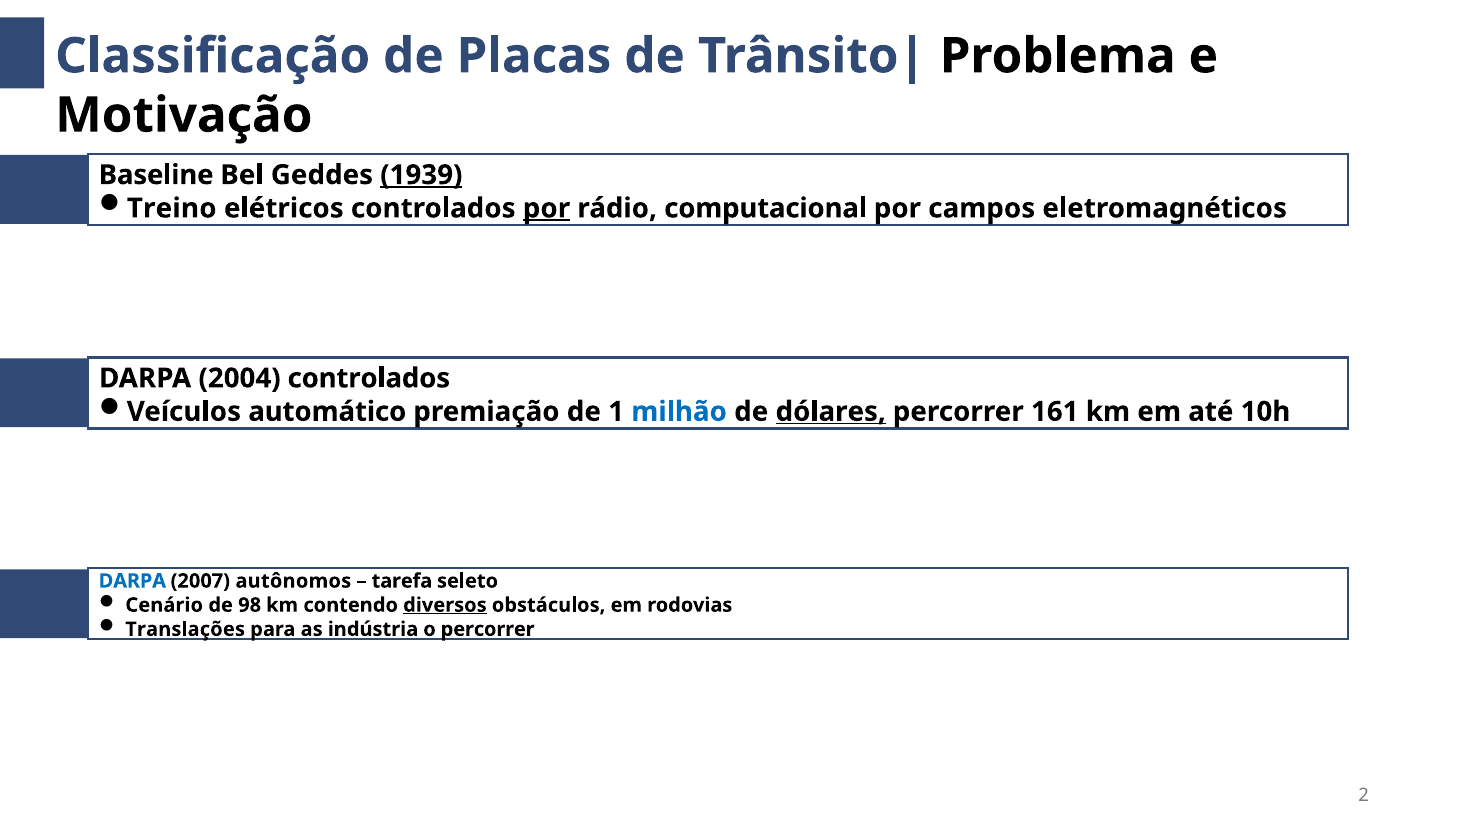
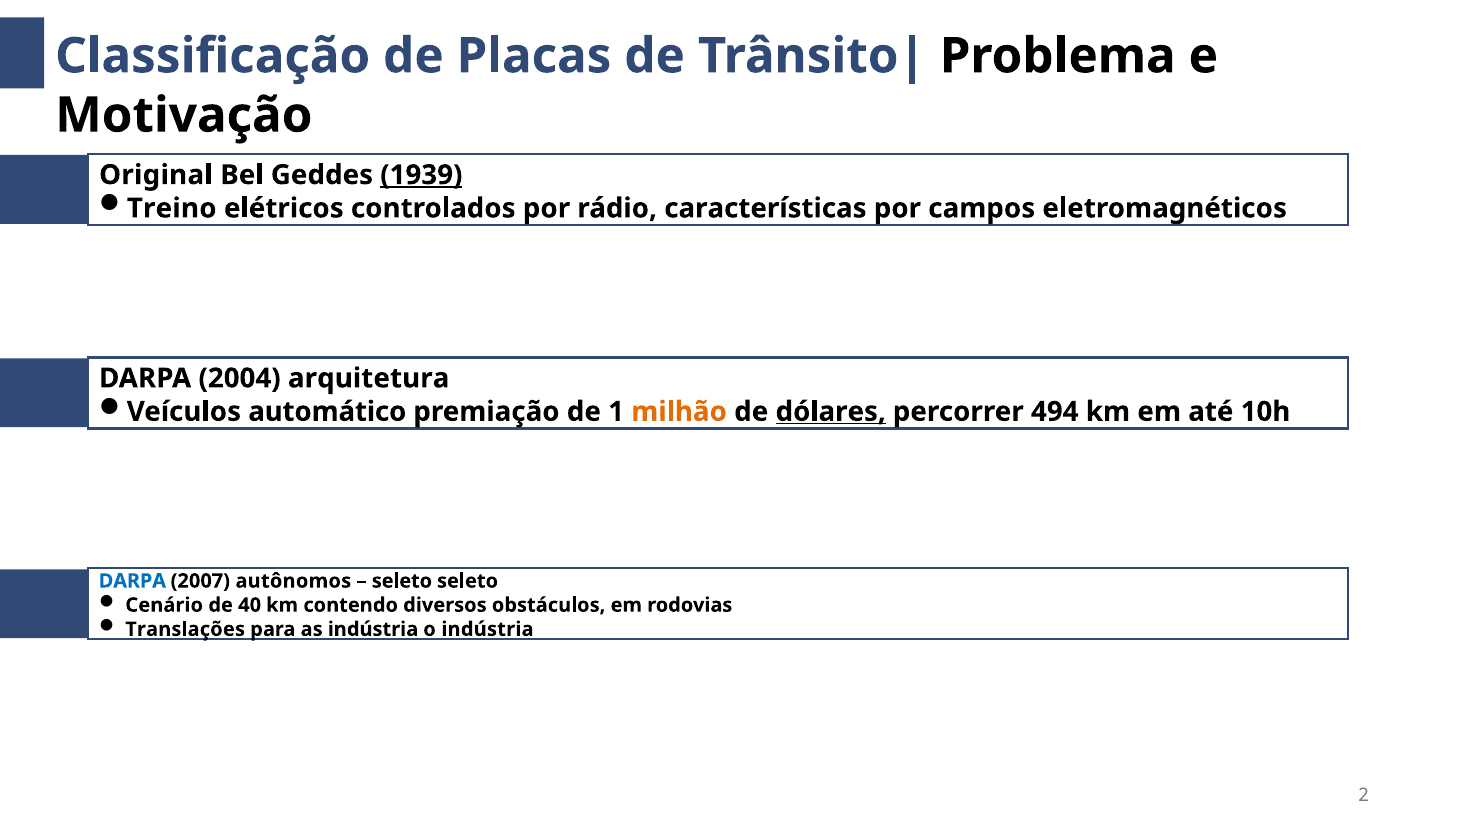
Baseline: Baseline -> Original (156, 175)
por underline: present -> none (546, 208)
computacional: computacional -> características (765, 208)
2004 controlados: controlados -> arquitetura (369, 378)
milhão colour: blue -> orange (679, 411)
161: 161 -> 494 (1055, 411)
tarefa: tarefa -> seleto (402, 581)
98: 98 -> 40 (250, 605)
diversos underline: present -> none (445, 605)
o percorrer: percorrer -> indústria (487, 629)
